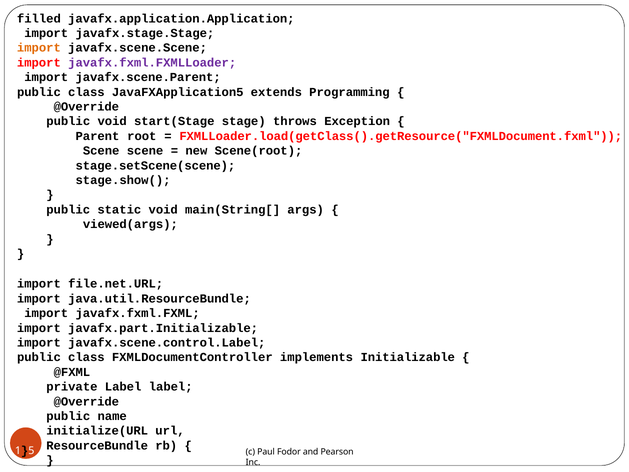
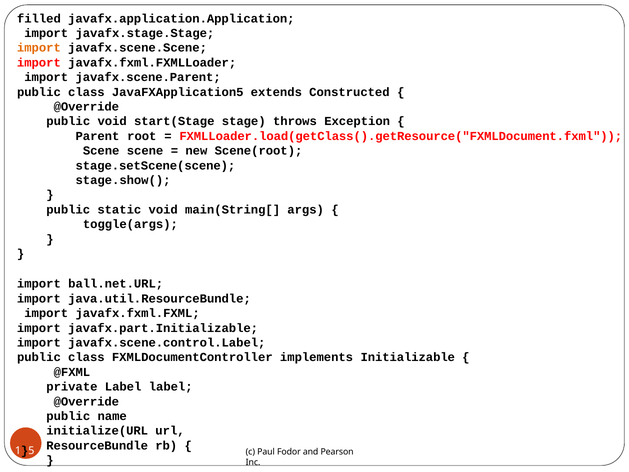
javafx.fxml.FXMLLoader colour: purple -> black (152, 63)
Programming: Programming -> Constructed (349, 92)
viewed(args: viewed(args -> toggle(args (130, 224)
file.net.URL: file.net.URL -> ball.net.URL (116, 284)
